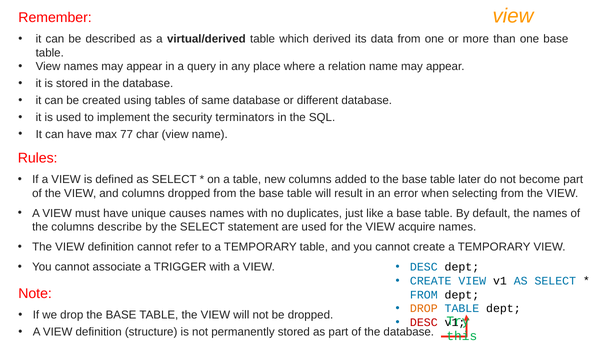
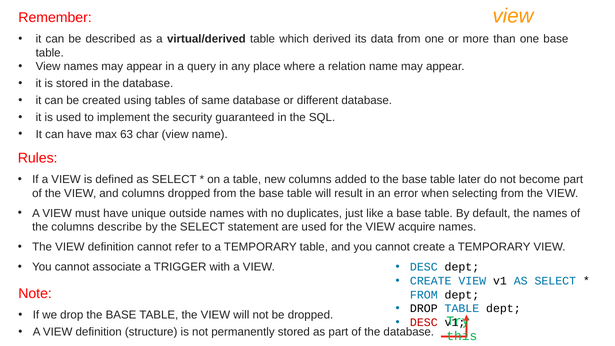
terminators: terminators -> guaranteed (245, 117)
77: 77 -> 63 (127, 134)
causes: causes -> outside (188, 213)
DROP colour: orange -> black (424, 309)
